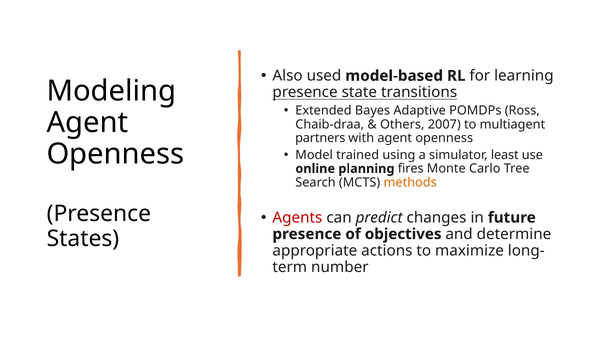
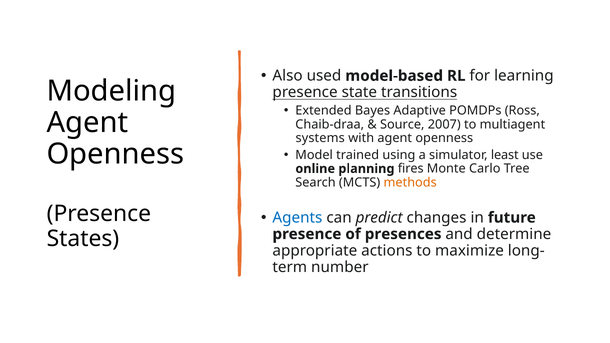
Others: Others -> Source (402, 124)
partners: partners -> systems (320, 138)
Agents colour: red -> blue (297, 218)
objectives: objectives -> presences (403, 234)
